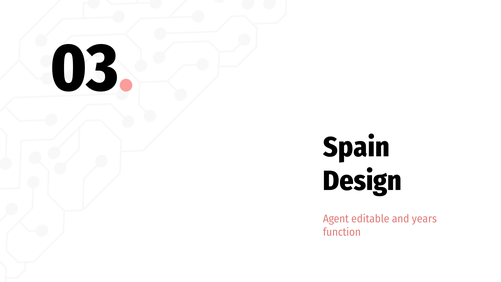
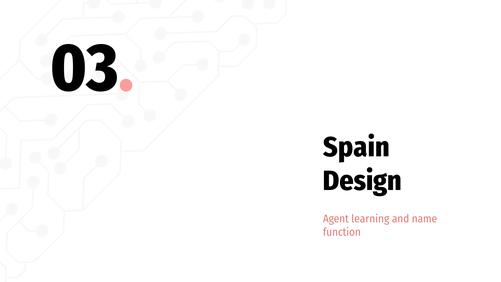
editable: editable -> learning (370, 219)
years: years -> name (424, 219)
